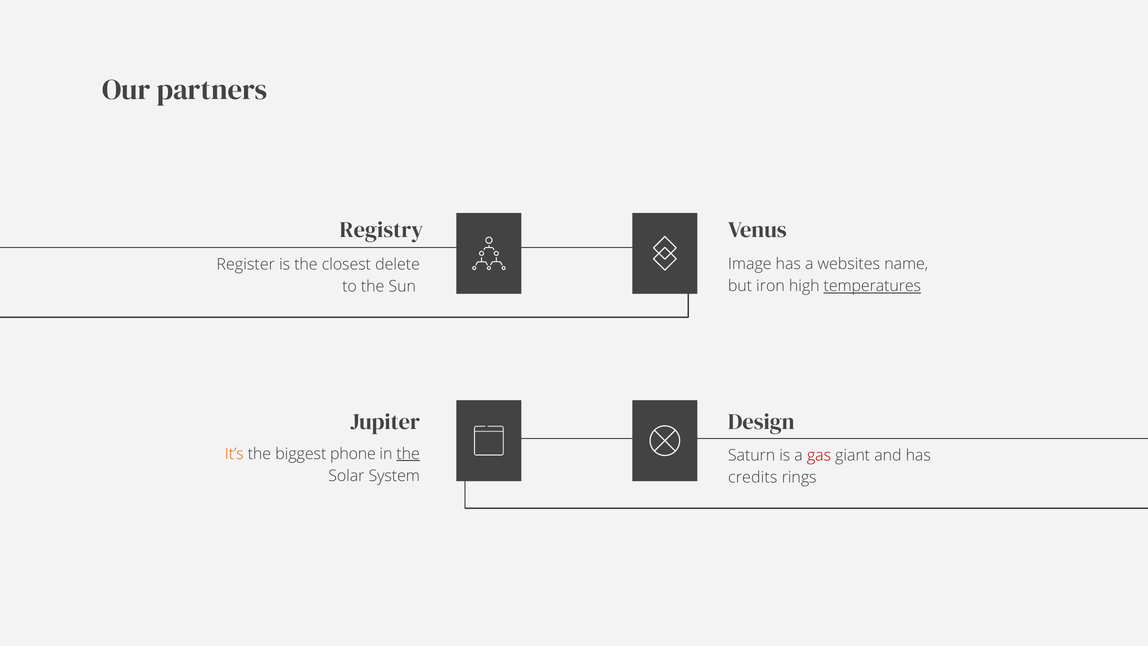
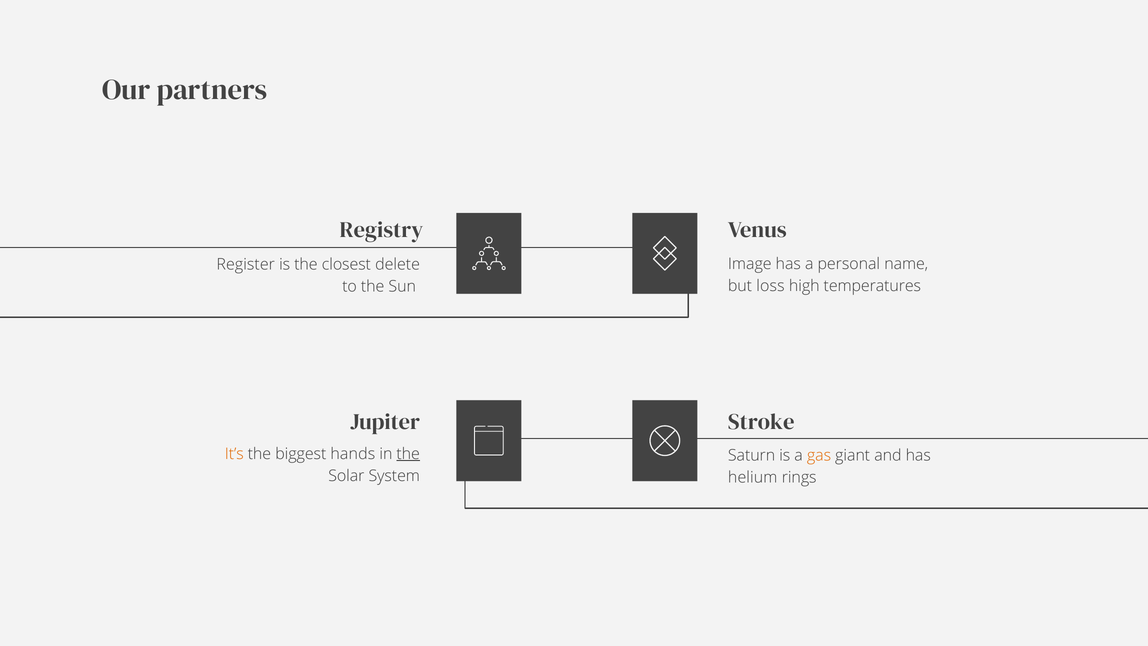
websites: websites -> personal (849, 264)
iron: iron -> loss (770, 286)
temperatures underline: present -> none (872, 286)
Design: Design -> Stroke (761, 422)
phone: phone -> hands (353, 454)
gas colour: red -> orange (819, 455)
credits: credits -> helium (753, 477)
